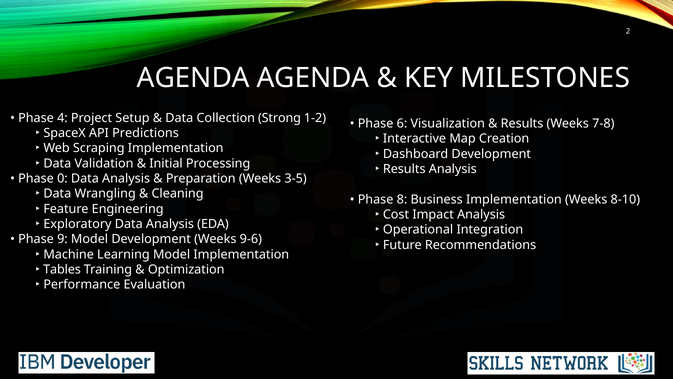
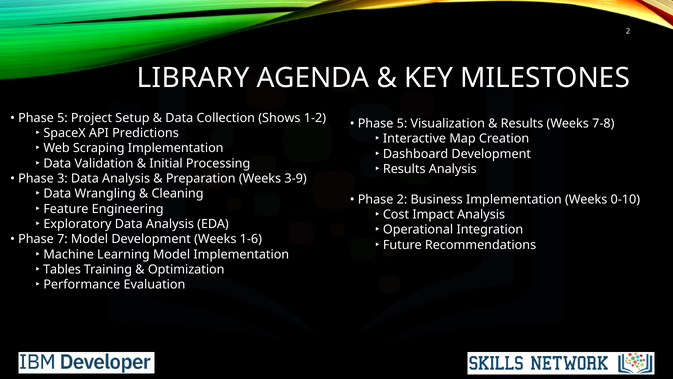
AGENDA: AGENDA -> LIBRARY (193, 78)
4: 4 -> 5 (62, 118)
Strong: Strong -> Shows (279, 118)
6: 6 -> 5 (402, 123)
0: 0 -> 3 (62, 178)
3-5: 3-5 -> 3-9 (296, 178)
Phase 8: 8 -> 2 (402, 199)
8-10: 8-10 -> 0-10 (625, 199)
9: 9 -> 7 (62, 239)
9-6: 9-6 -> 1-6 (251, 239)
